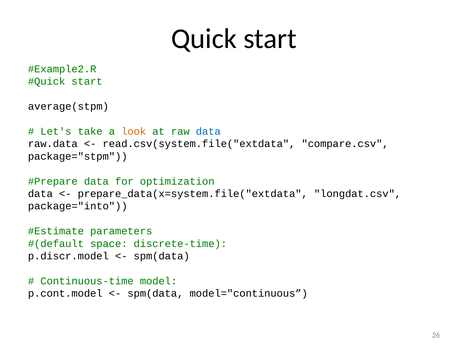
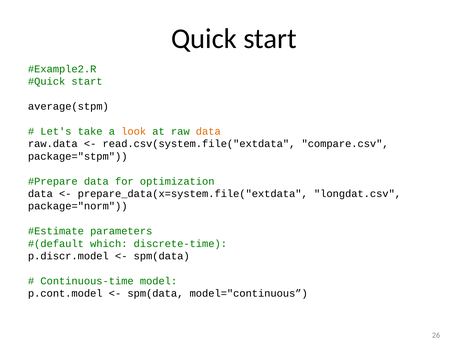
data colour: blue -> orange (208, 131)
package="into: package="into -> package="norm (78, 206)
space: space -> which (109, 244)
